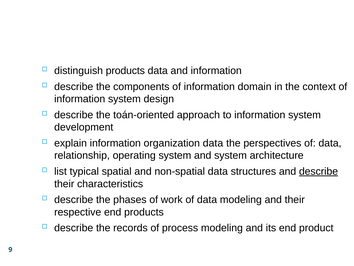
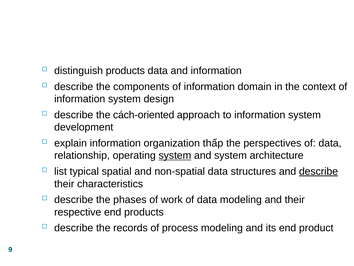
toán-oriented: toán-oriented -> cách-oriented (144, 115)
organization data: data -> thấp (213, 143)
system underline: none -> present (175, 155)
